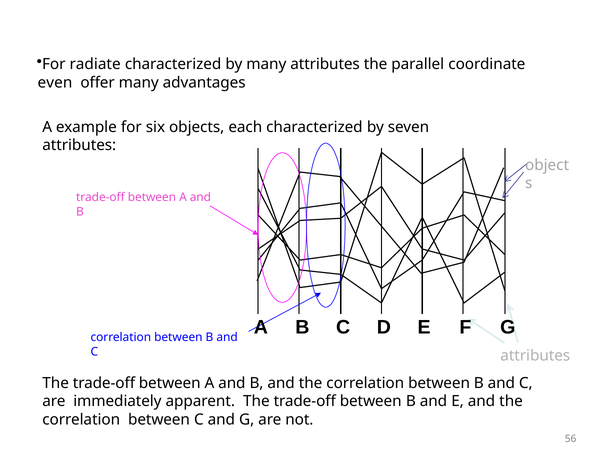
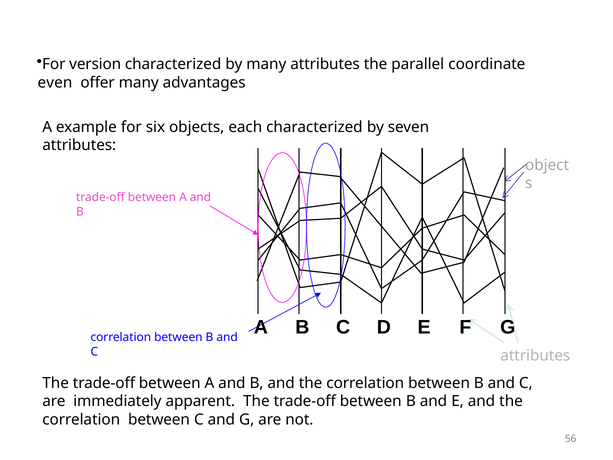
radiate: radiate -> version (95, 64)
